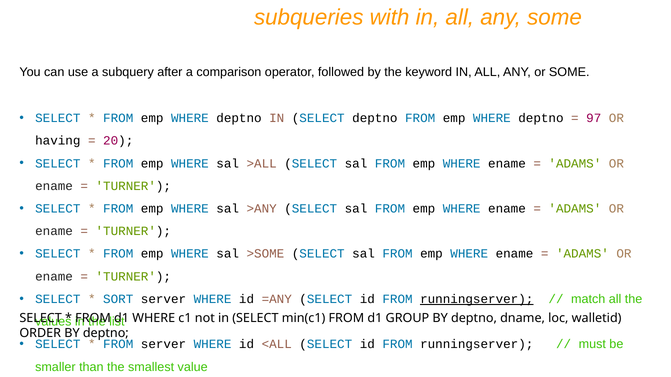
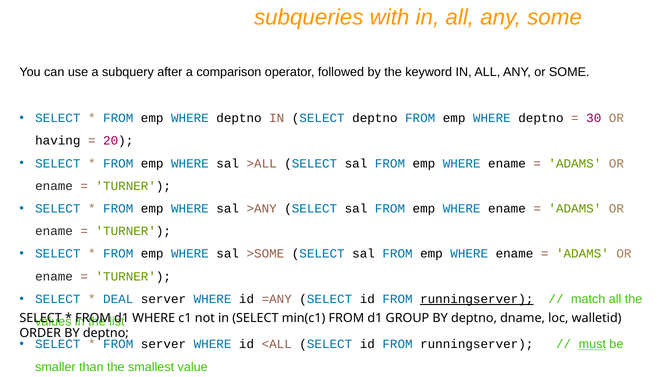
97: 97 -> 30 (594, 118)
SORT: SORT -> DEAL (118, 299)
must underline: none -> present (592, 345)
